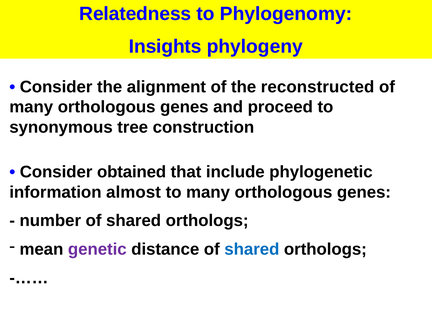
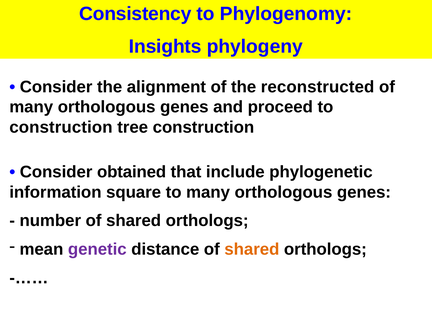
Relatedness: Relatedness -> Consistency (135, 14)
synonymous: synonymous -> construction (61, 127)
almost: almost -> square (134, 192)
shared colour: blue -> orange (252, 249)
